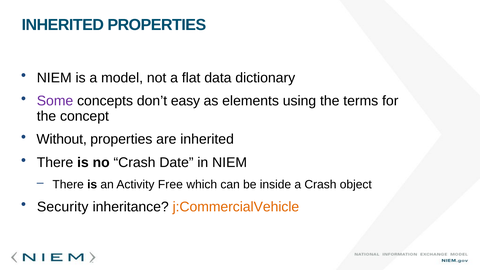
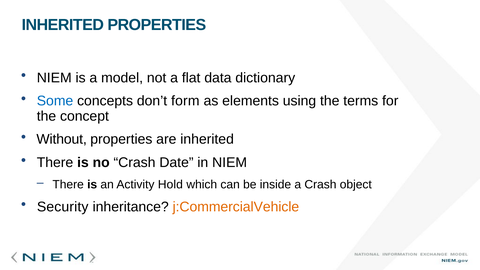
Some colour: purple -> blue (55, 101)
easy: easy -> form (185, 101)
Free: Free -> Hold (170, 184)
